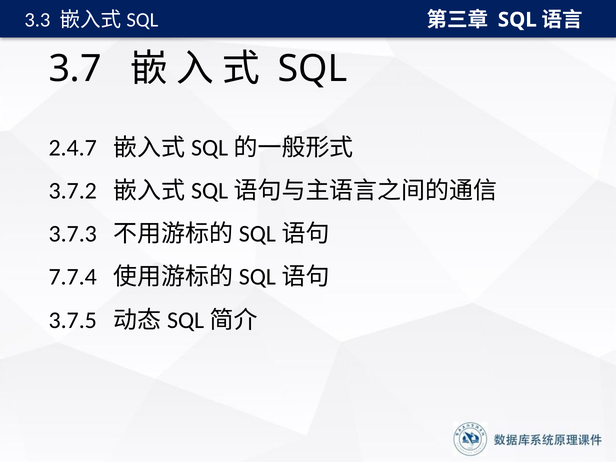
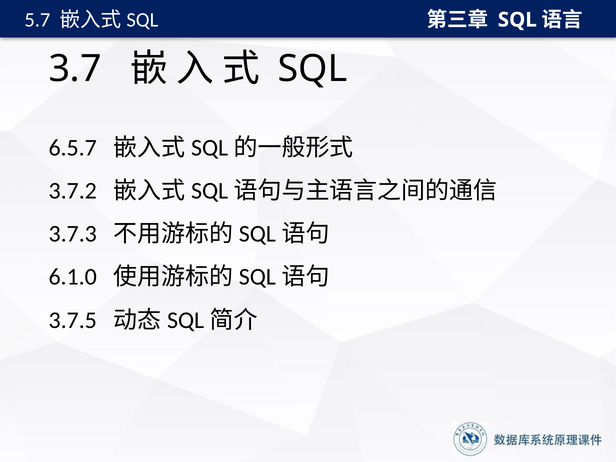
3.3: 3.3 -> 5.7 (37, 20)
2.4.7: 2.4.7 -> 6.5.7 (73, 148)
7.7.4: 7.7.4 -> 6.1.0 (73, 277)
